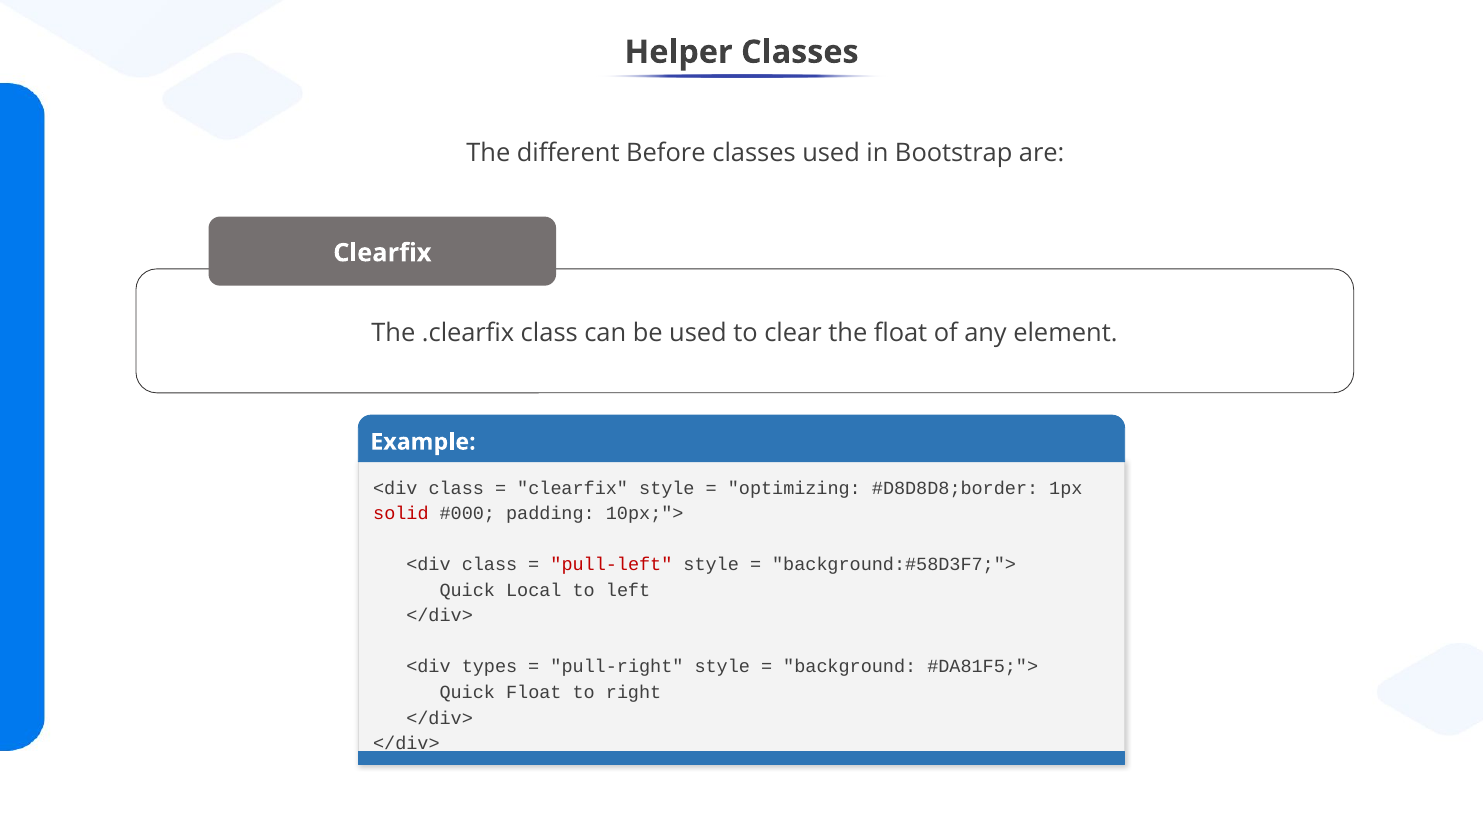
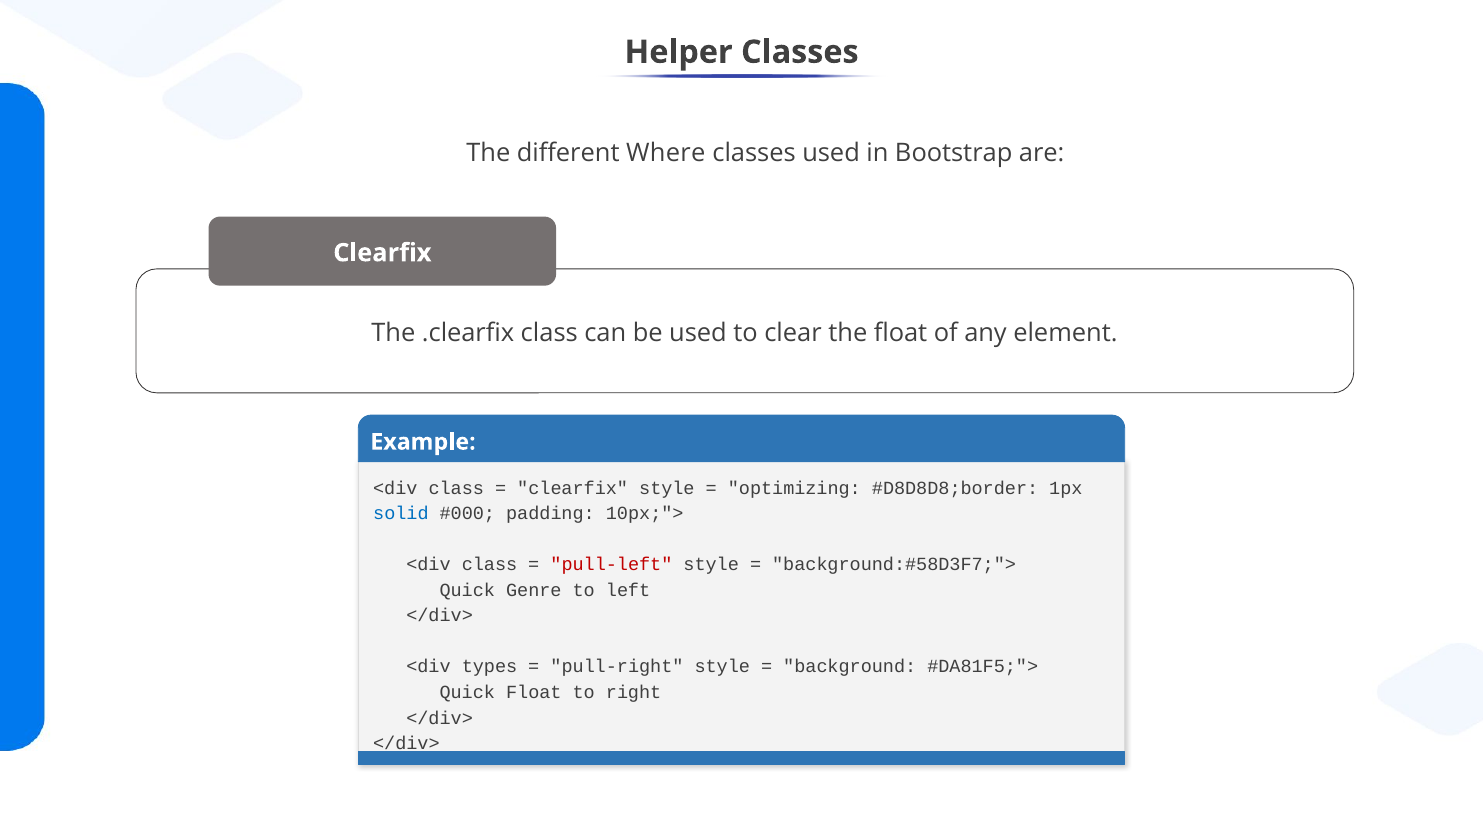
Before: Before -> Where (666, 153)
solid colour: red -> blue (401, 514)
Local: Local -> Genre (534, 590)
